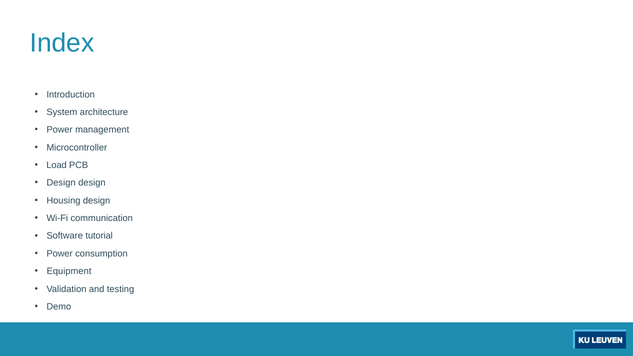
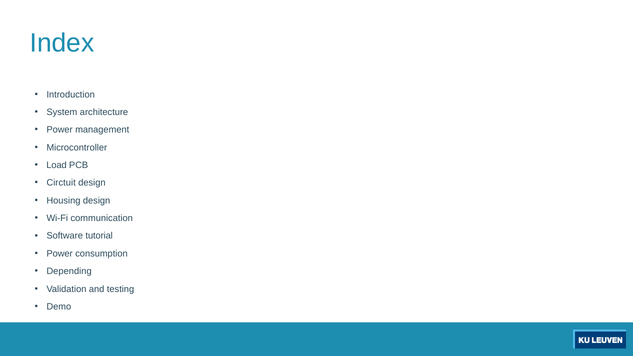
Design: Design -> Circtuit (61, 183)
Equipment: Equipment -> Depending (69, 271)
